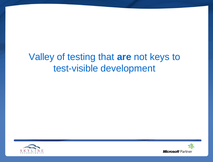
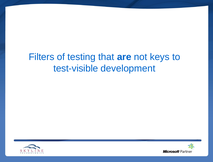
Valley: Valley -> Filters (42, 57)
